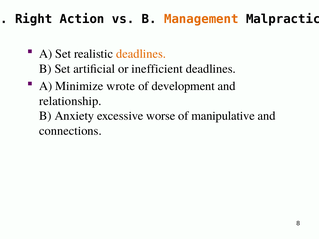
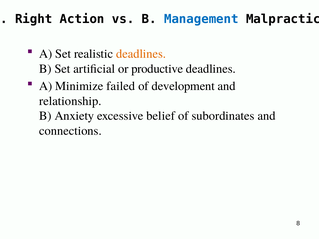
Management colour: orange -> blue (201, 19)
inefficient: inefficient -> productive (157, 69)
wrote: wrote -> failed (121, 86)
worse: worse -> belief (161, 116)
manipulative: manipulative -> subordinates (223, 116)
